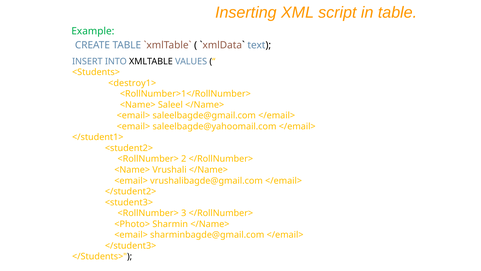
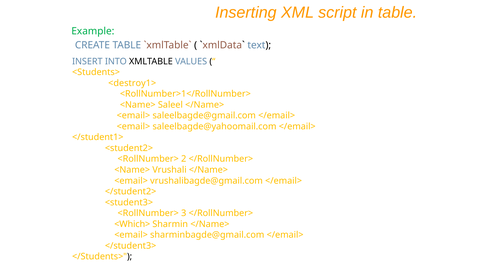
<Photo>: <Photo> -> <Which> (132, 224)
